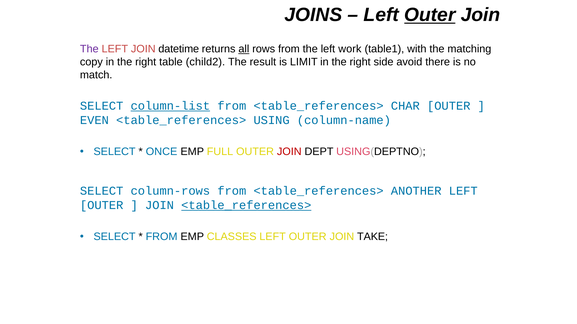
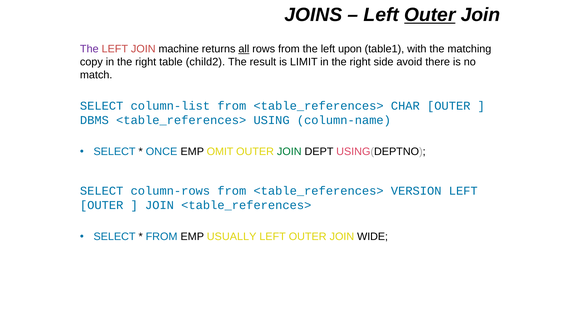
datetime: datetime -> machine (179, 49)
work: work -> upon (350, 49)
column-list underline: present -> none (170, 106)
EVEN: EVEN -> DBMS (94, 120)
FULL: FULL -> OMIT (220, 152)
JOIN colour: red -> green (289, 152)
ANOTHER: ANOTHER -> VERSION (416, 191)
<table_references> underline: present -> none (246, 205)
CLASSES: CLASSES -> USUALLY (232, 237)
TAKE: TAKE -> WIDE (373, 237)
